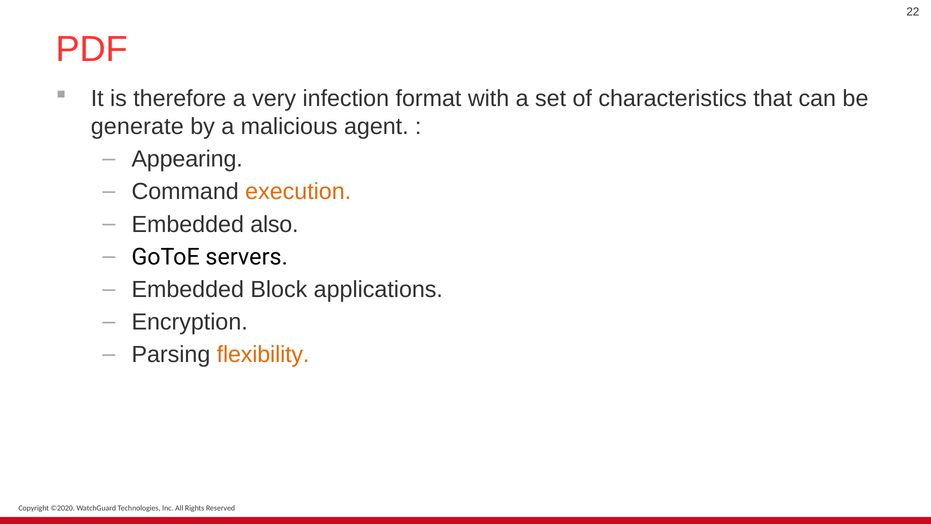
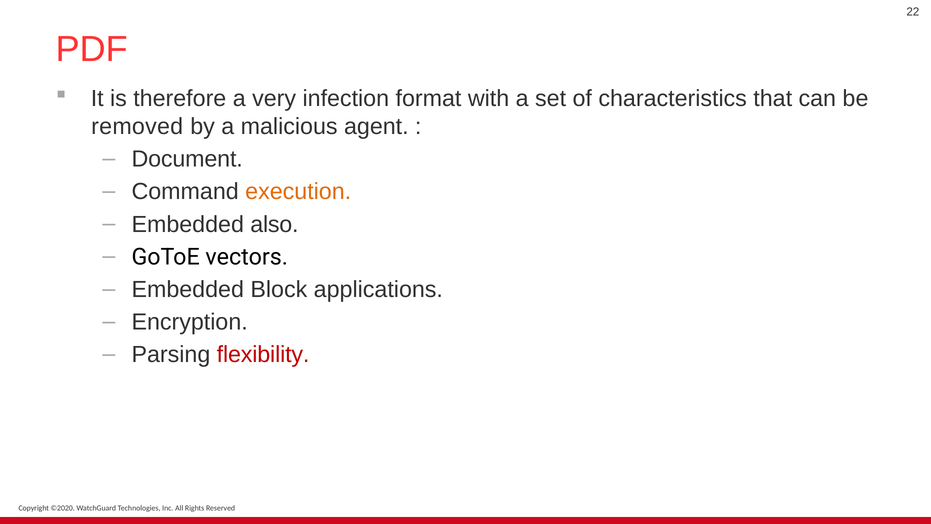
generate: generate -> removed (137, 127)
Appearing: Appearing -> Document (187, 159)
servers: servers -> vectors (247, 257)
flexibility colour: orange -> red (263, 355)
